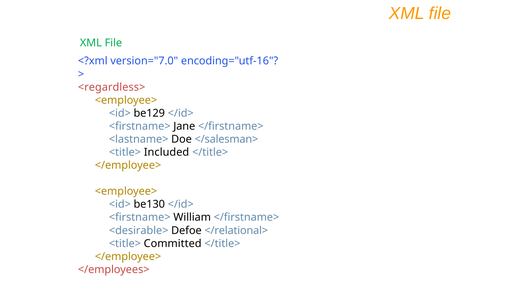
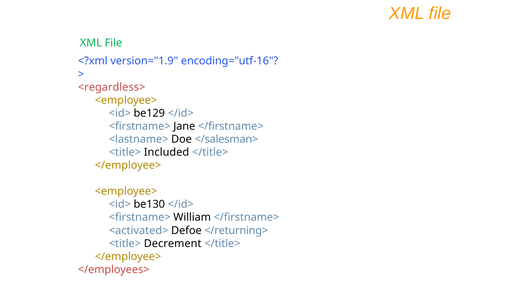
version="7.0: version="7.0 -> version="1.9 (144, 61)
<desirable>: <desirable> -> <activated> (139, 230)
</relational>: </relational> -> </returning> (236, 230)
Committed: Committed -> Decrement (173, 243)
